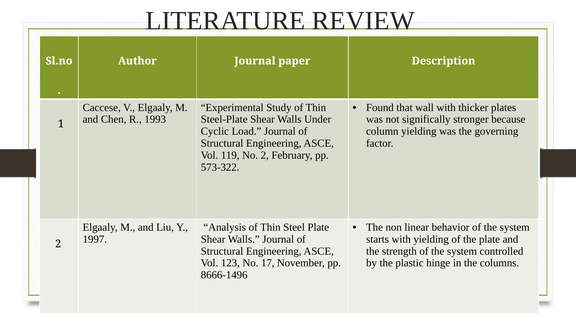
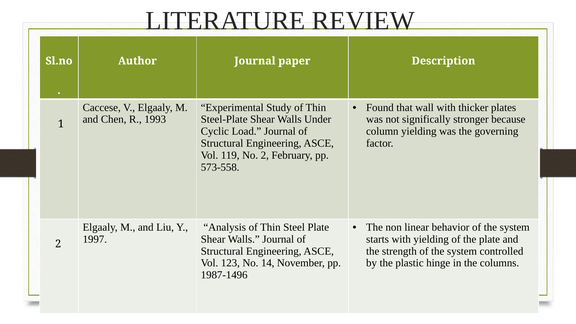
573-322: 573-322 -> 573-558 (220, 167)
17: 17 -> 14 (268, 263)
8666-1496: 8666-1496 -> 1987-1496 (224, 275)
